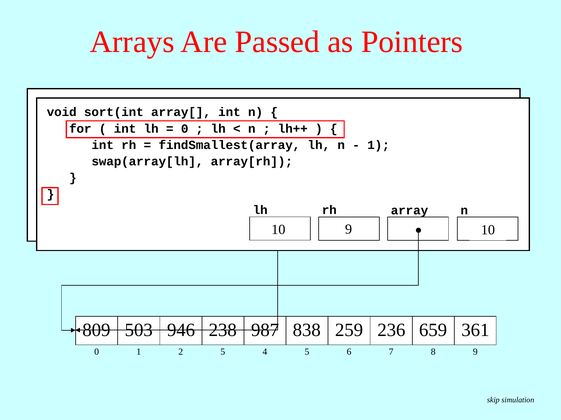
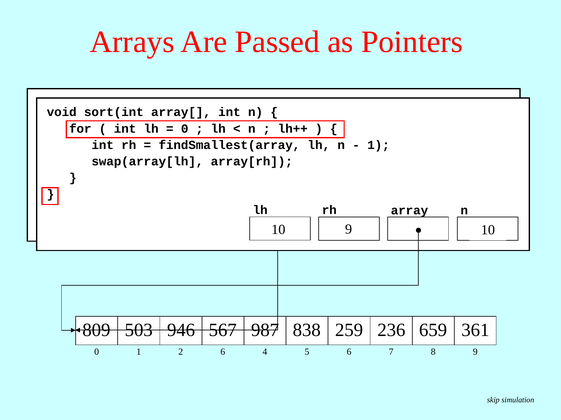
238: 238 -> 567 (223, 331)
2 5: 5 -> 6 (223, 352)
